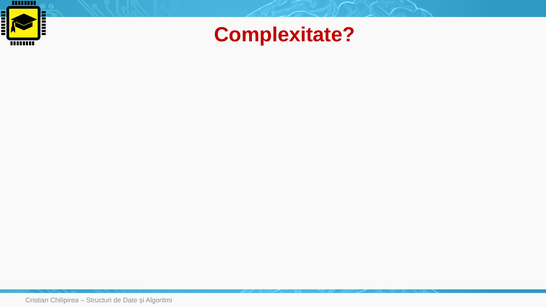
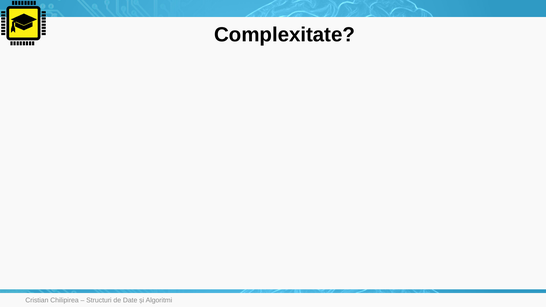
Complexitate colour: red -> black (285, 35)
